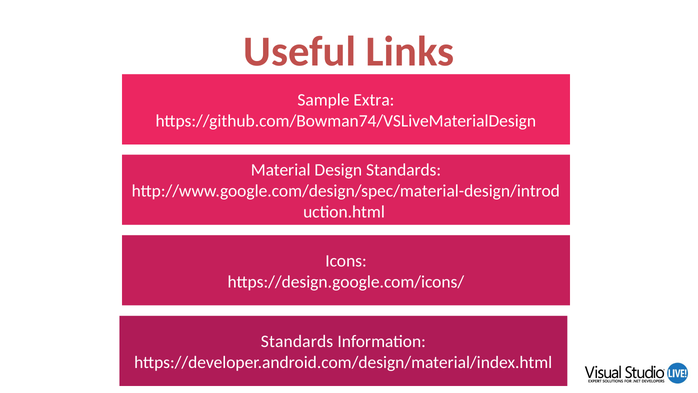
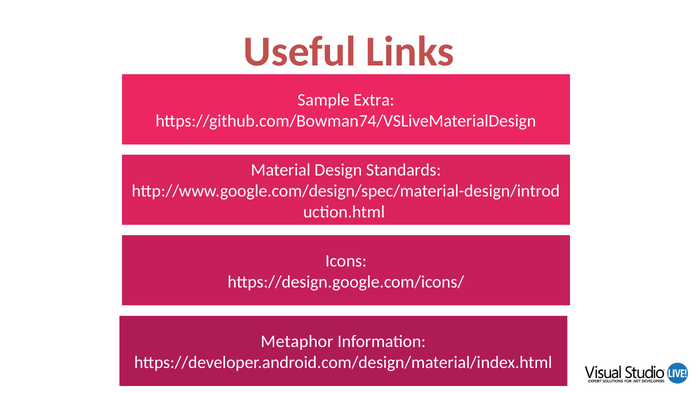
Standards: Standards -> Metaphor (297, 341)
